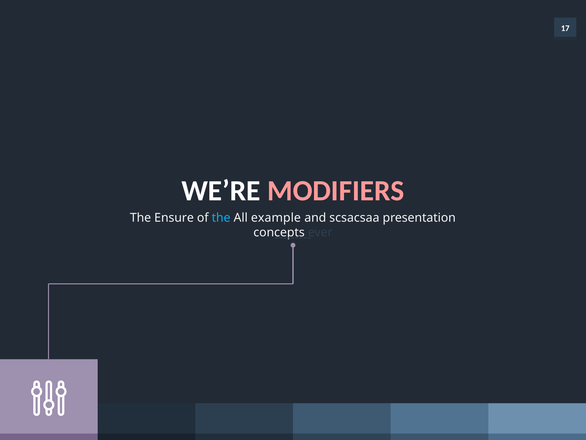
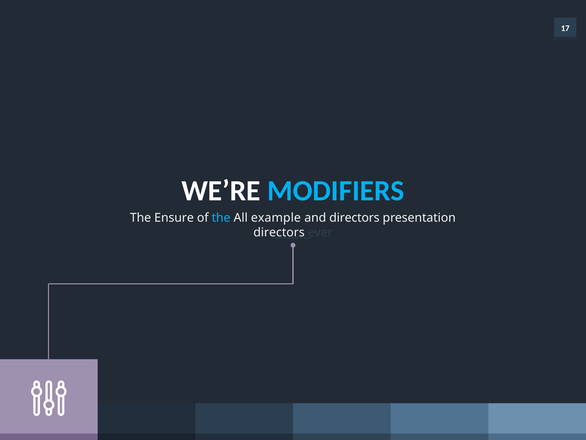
MODIFIERS colour: pink -> light blue (336, 191)
and scsacsaa: scsacsaa -> directors (354, 217)
concepts: concepts -> directors (279, 232)
